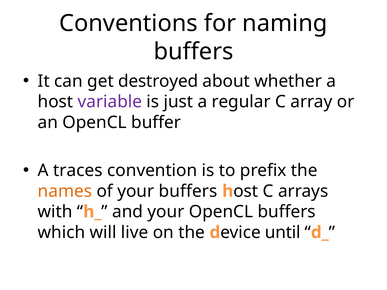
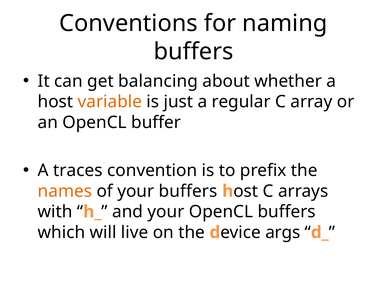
destroyed: destroyed -> balancing (158, 81)
variable colour: purple -> orange (110, 102)
until: until -> args (283, 233)
